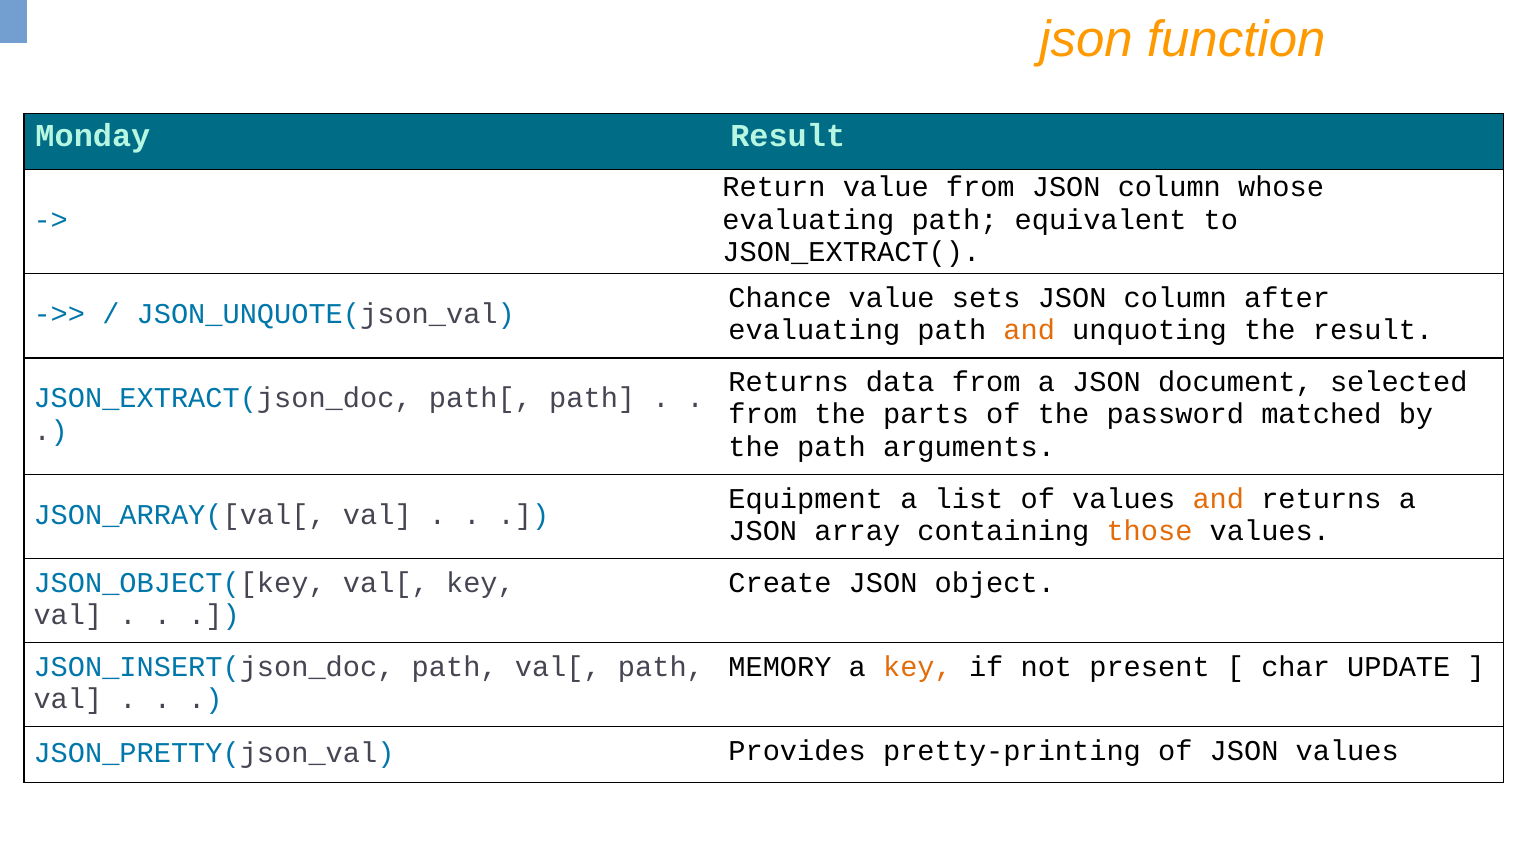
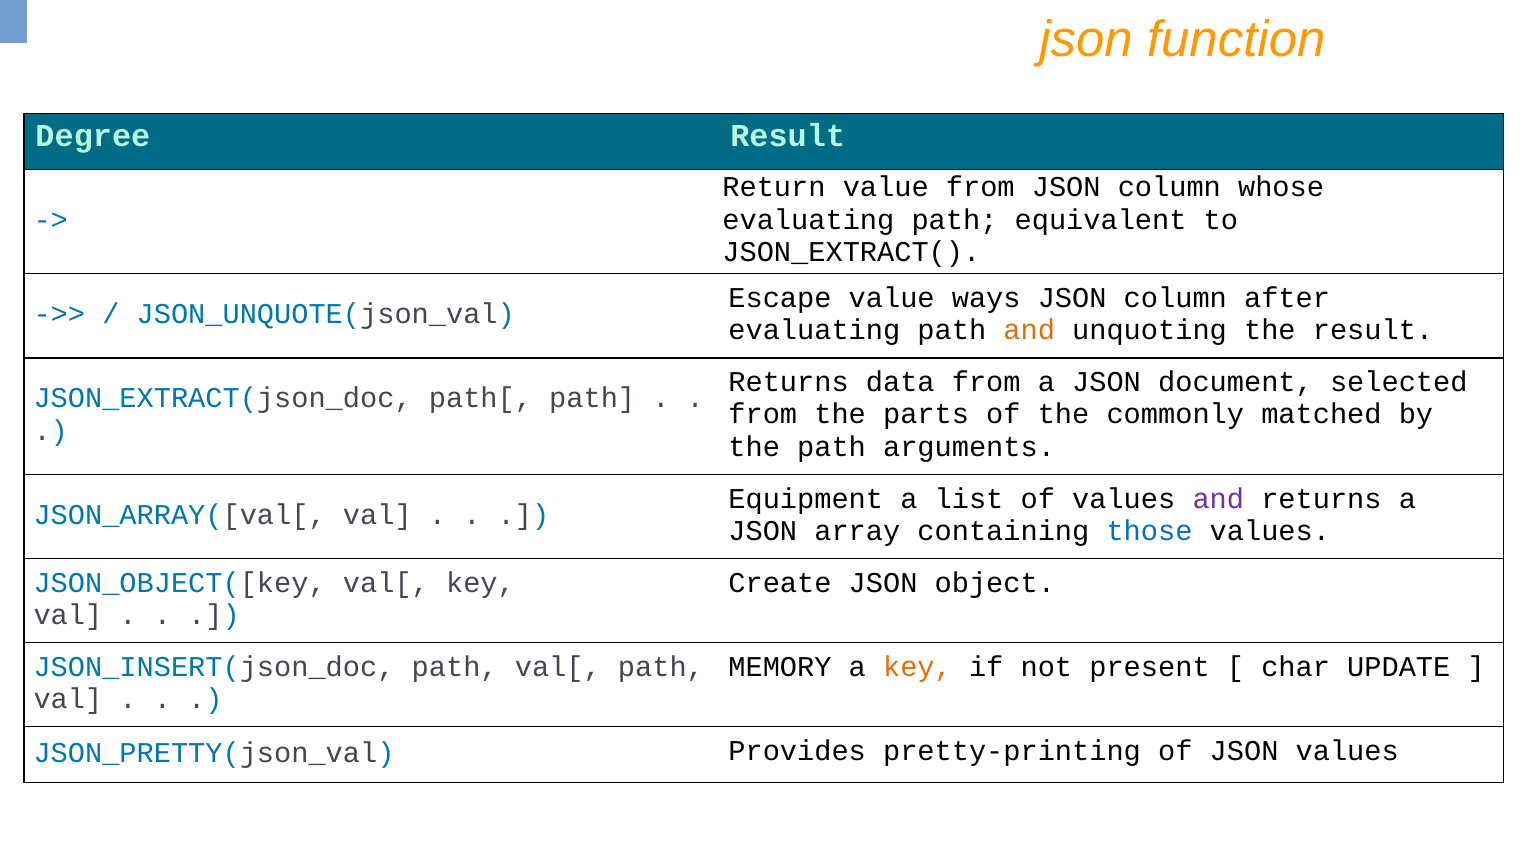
Monday: Monday -> Degree (93, 135)
Chance: Chance -> Escape (780, 298)
sets: sets -> ways (986, 298)
password: password -> commonly (1175, 414)
and colour: orange -> purple (1218, 498)
those colour: orange -> blue (1150, 531)
